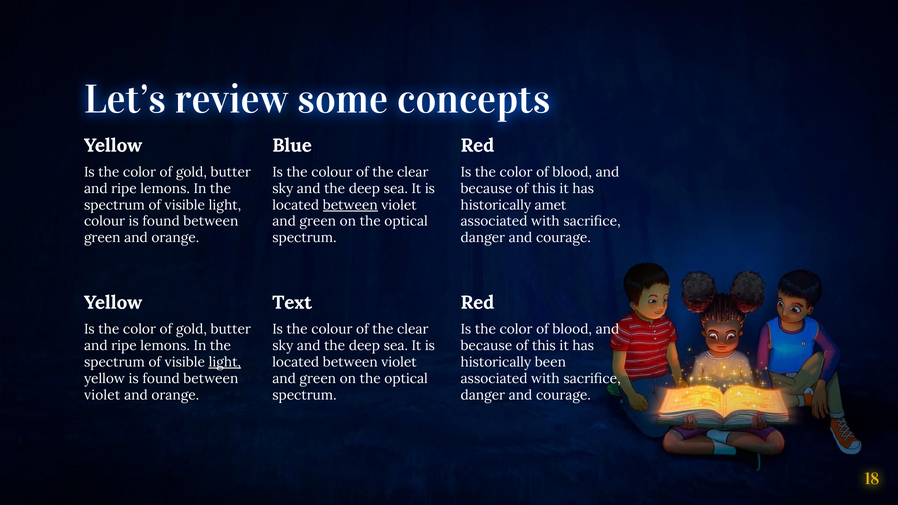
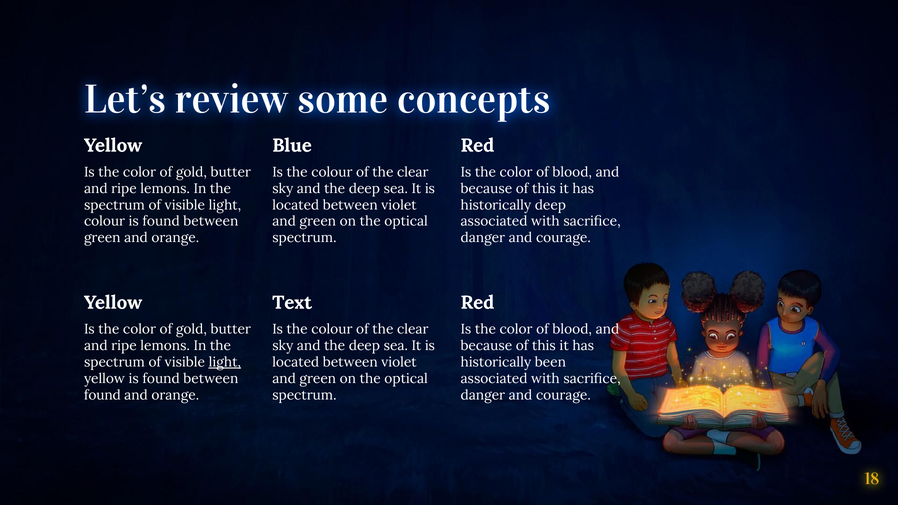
between underline: present -> none (350, 205)
historically amet: amet -> deep (550, 205)
violet: violet -> found (102, 395)
